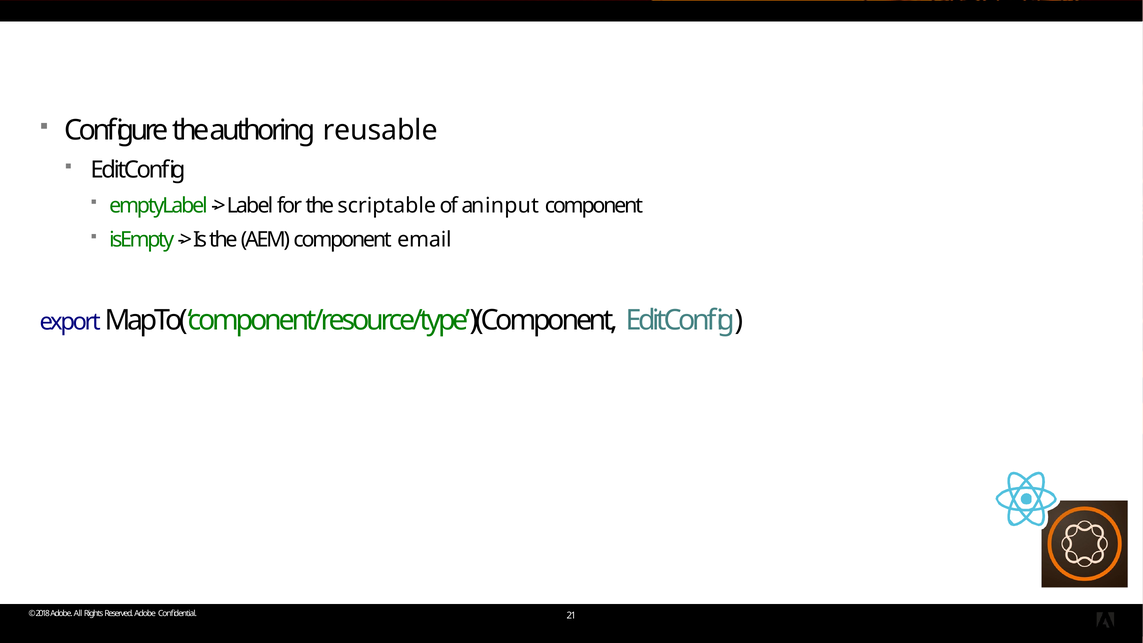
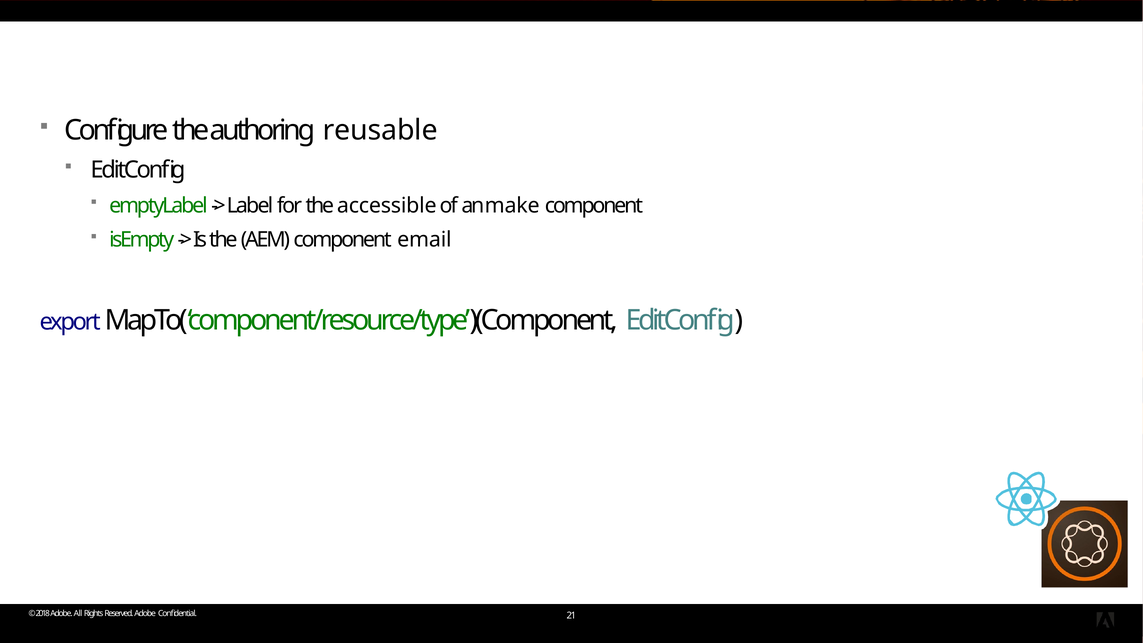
scriptable: scriptable -> accessible (387, 205)
input: input -> make (512, 205)
